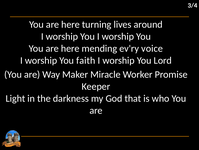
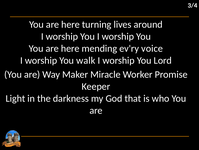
faith: faith -> walk (86, 60)
